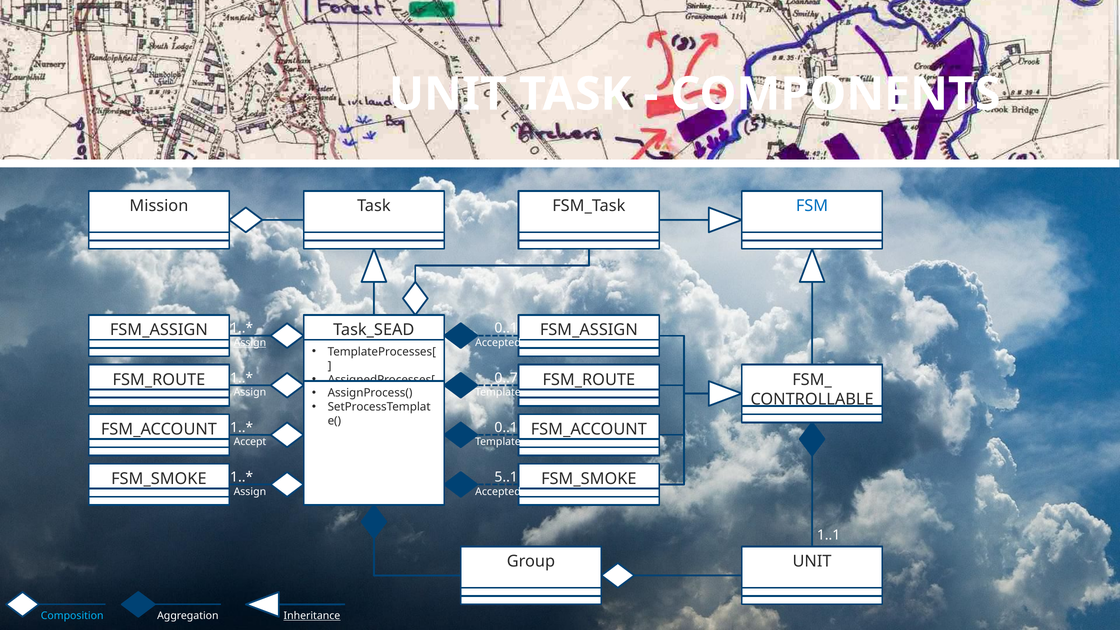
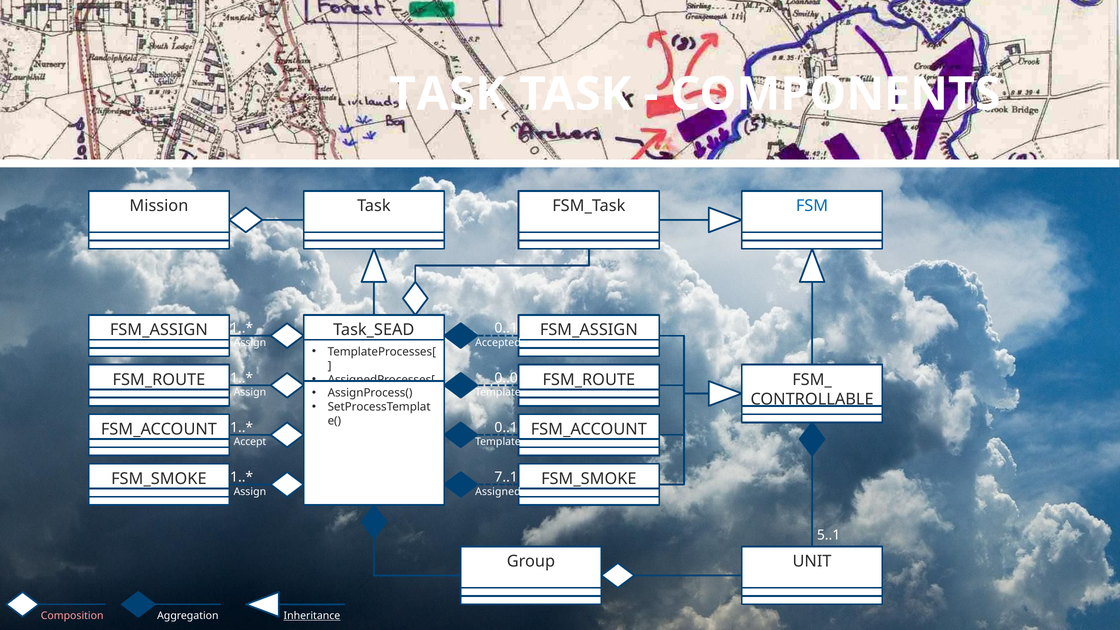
UNIT: UNIT -> TASK (448, 94)
Assign underline: present -> none (250, 343)
0..7: 0..7 -> 0..0 (506, 378)
5..1: 5..1 -> 7..1 (506, 477)
Assign Accepted: Accepted -> Assigned (498, 492)
1..1: 1..1 -> 5..1 (829, 535)
Composition colour: light blue -> pink (72, 616)
